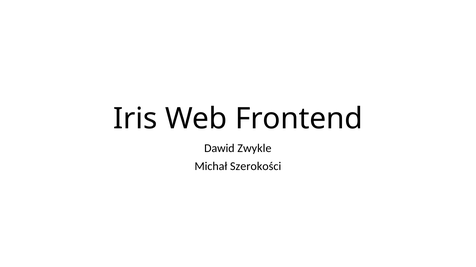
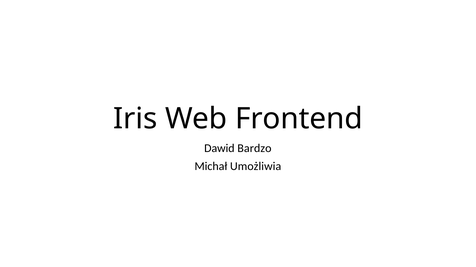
Zwykle: Zwykle -> Bardzo (254, 149)
Szerokości: Szerokości -> Umożliwia (256, 167)
